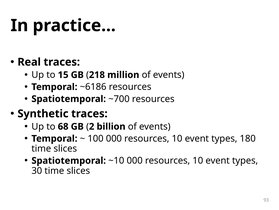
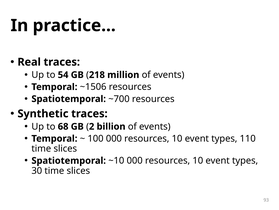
15: 15 -> 54 (63, 75)
~6186: ~6186 -> ~1506 (93, 87)
180: 180 -> 110 (248, 138)
